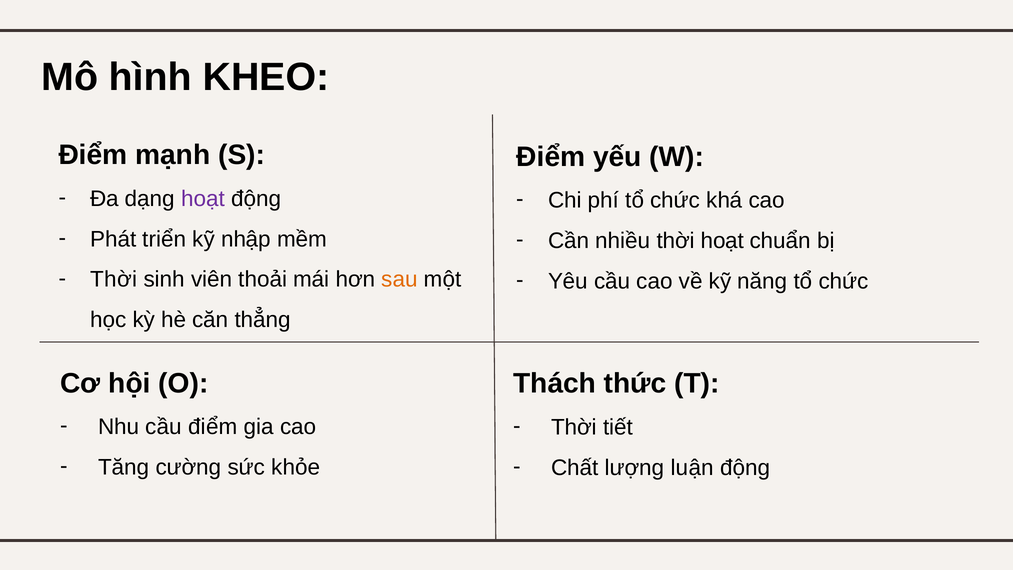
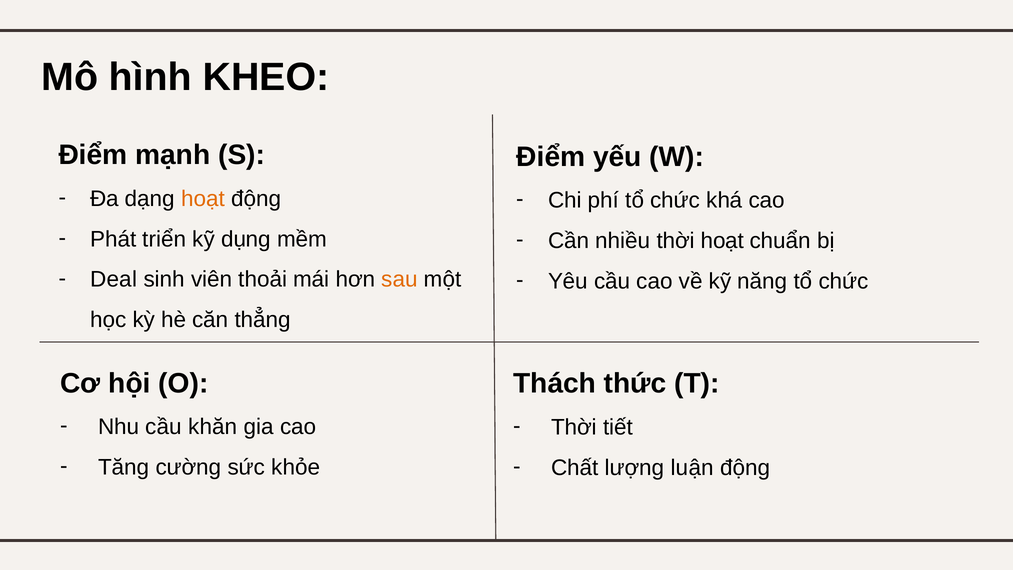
hoạt colour: purple -> orange (203, 199)
nhập: nhập -> dụng (246, 239)
Thời: Thời -> Deal (114, 279)
cầu điểm: điểm -> khăn (213, 427)
